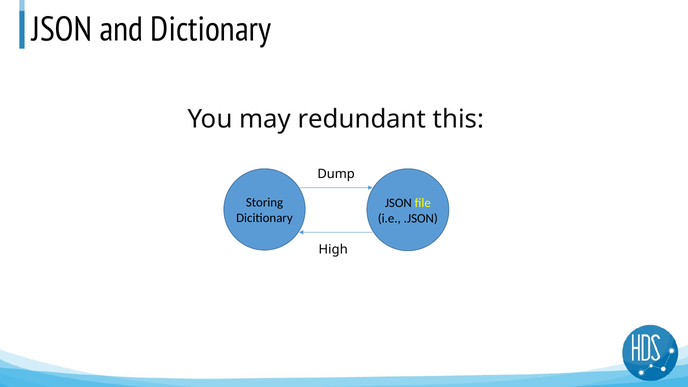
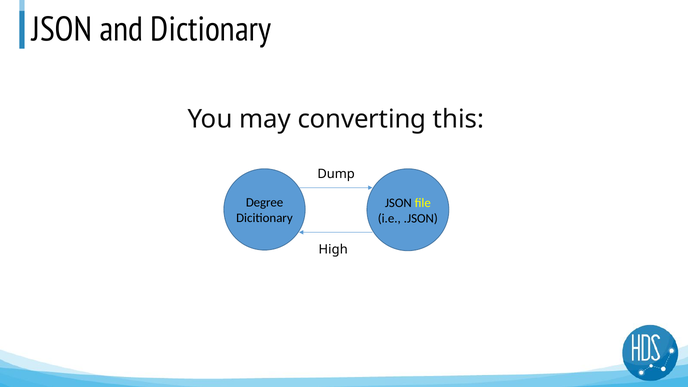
redundant: redundant -> converting (362, 119)
Storing: Storing -> Degree (265, 203)
